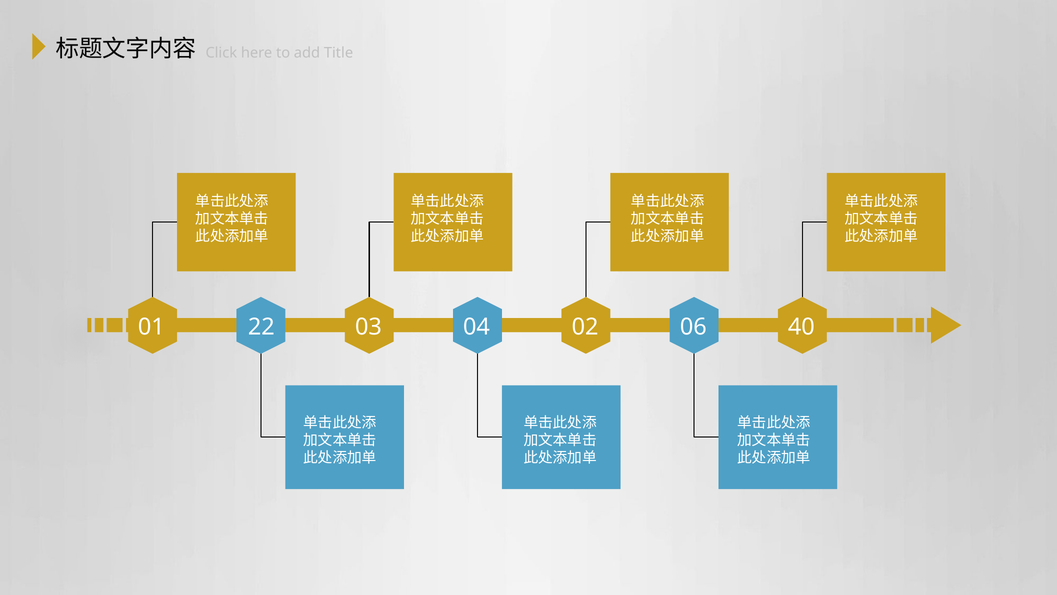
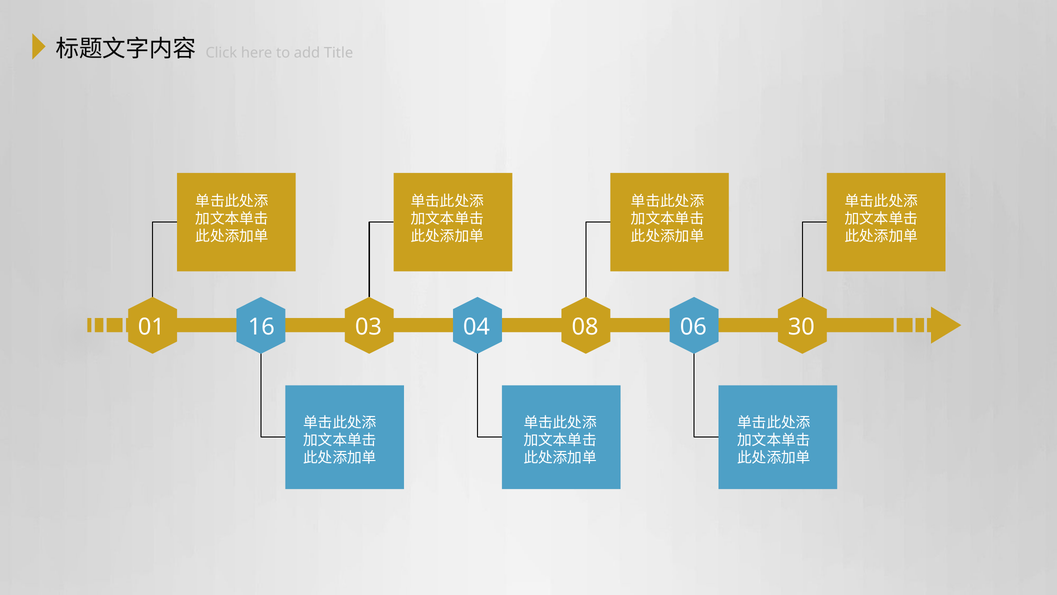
22: 22 -> 16 (261, 327)
02: 02 -> 08 (585, 327)
40: 40 -> 30 (801, 327)
